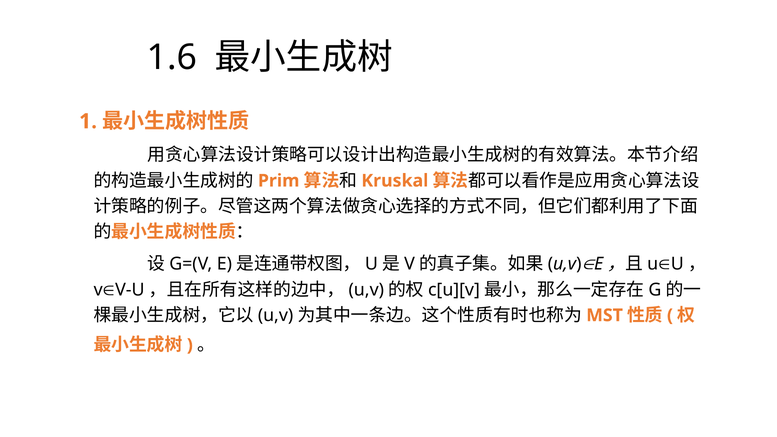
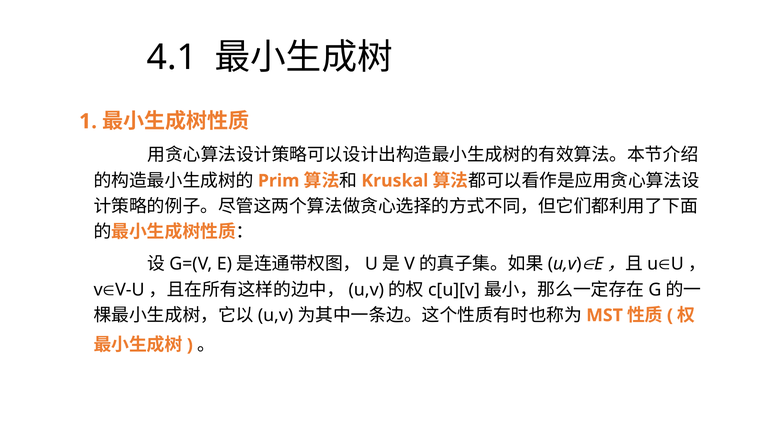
1.6: 1.6 -> 4.1 (172, 57)
